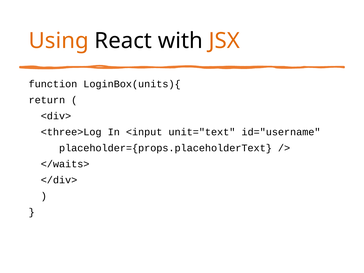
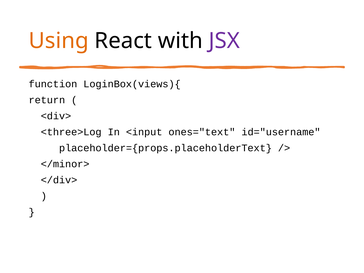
JSX colour: orange -> purple (224, 41)
LoginBox(units){: LoginBox(units){ -> LoginBox(views){ (132, 84)
unit="text: unit="text -> ones="text (202, 132)
</waits>: </waits> -> </minor> (65, 164)
